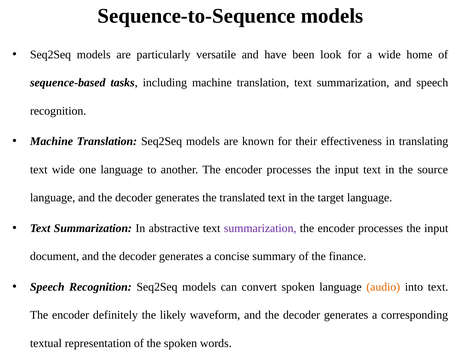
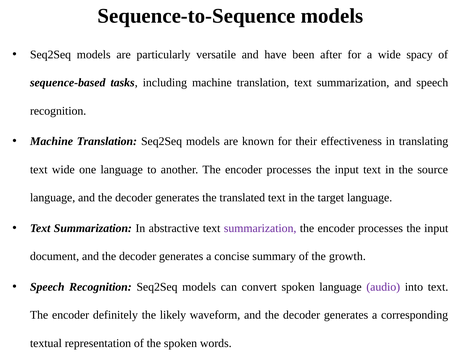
look: look -> after (331, 55)
home: home -> spacy (420, 55)
finance: finance -> growth (347, 256)
audio colour: orange -> purple (383, 287)
